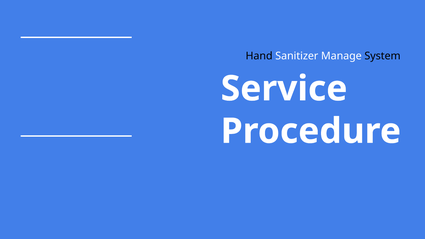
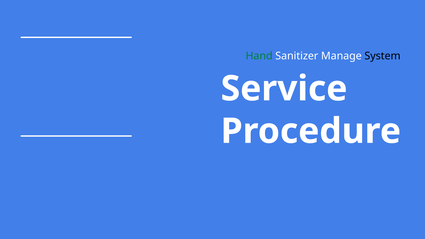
Hand colour: black -> green (259, 56)
